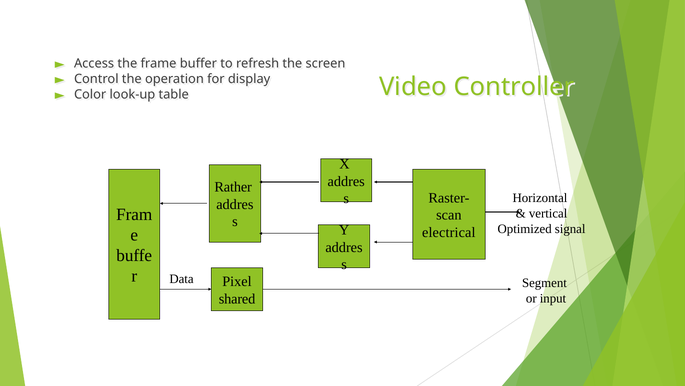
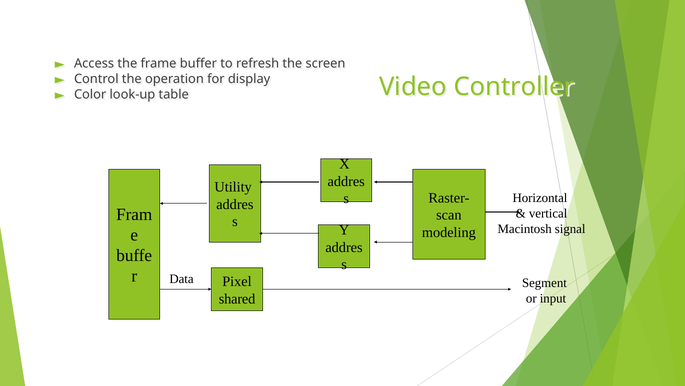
Rather: Rather -> Utility (233, 187)
Optimized: Optimized -> Macintosh (525, 229)
electrical: electrical -> modeling (449, 232)
